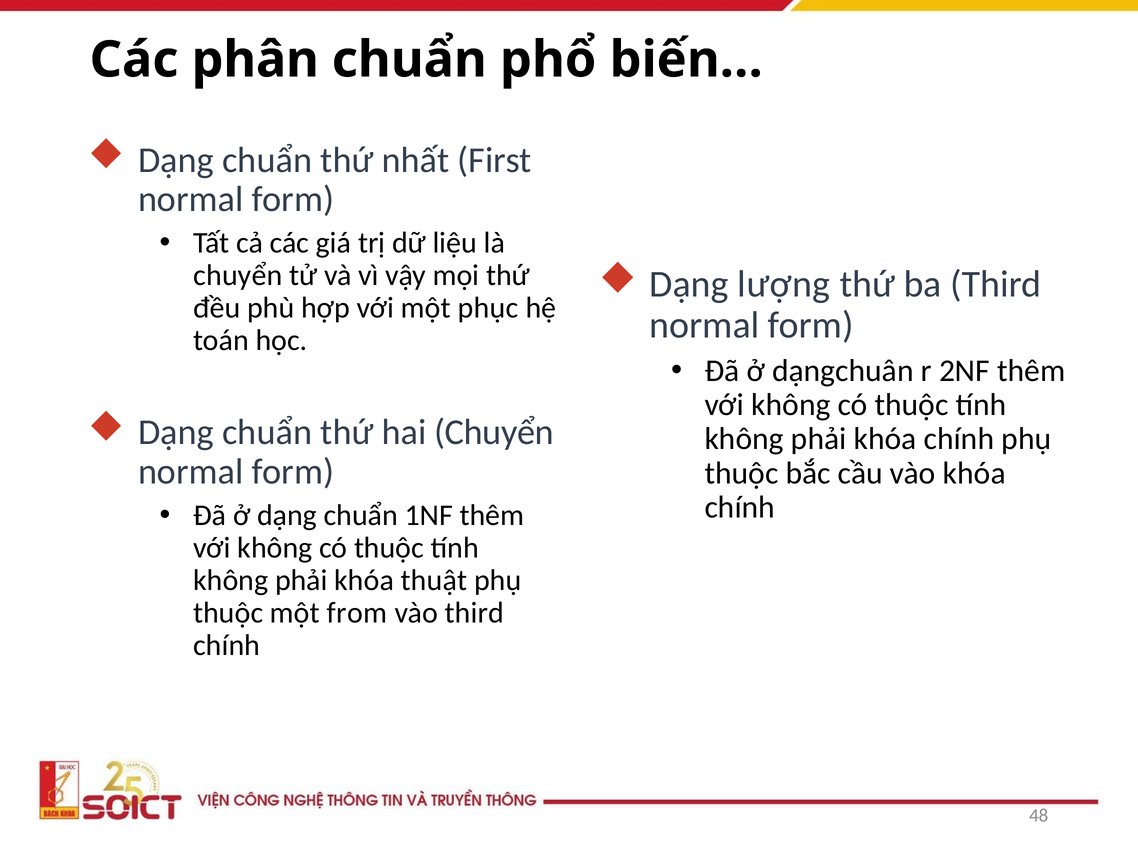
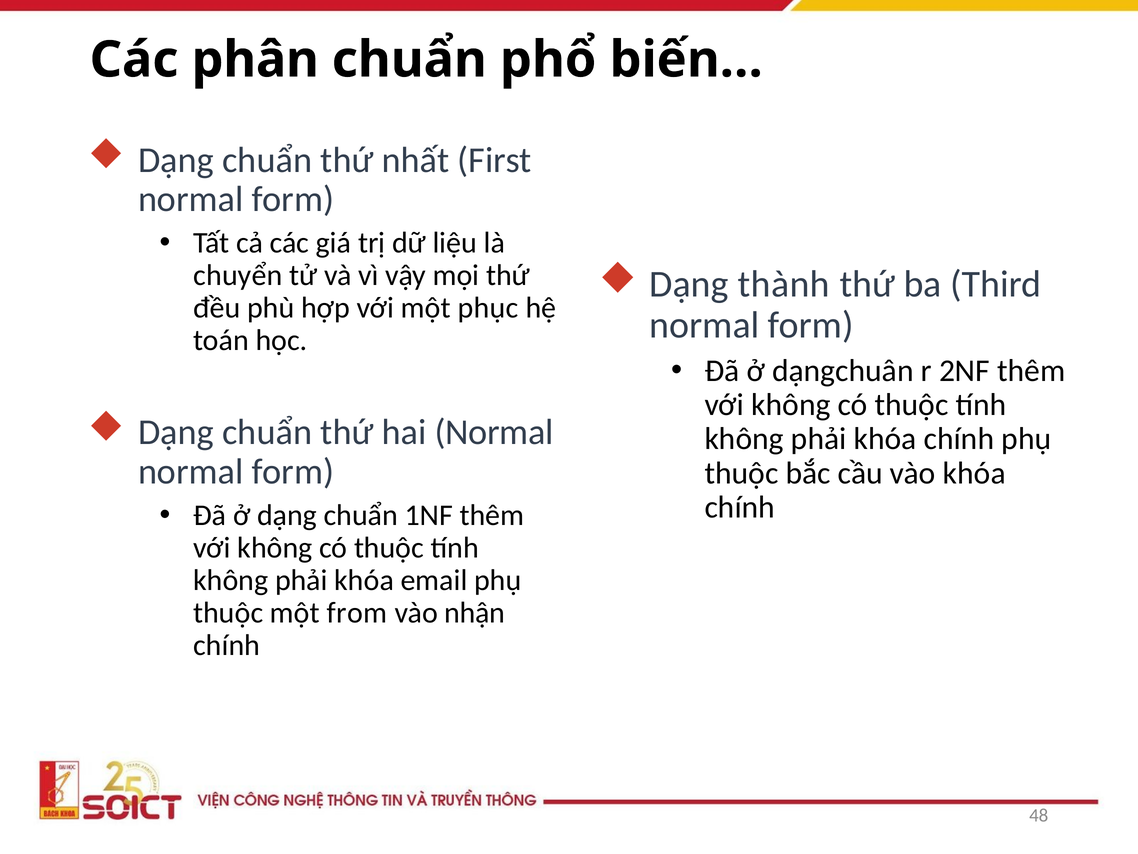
lượng: lượng -> thành (784, 284)
hai Chuyển: Chuyển -> Normal (494, 432)
thuật: thuật -> email (434, 580)
vào third: third -> nhận (475, 612)
